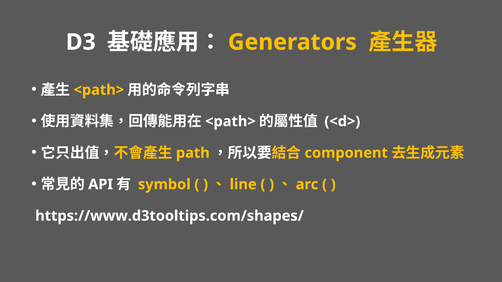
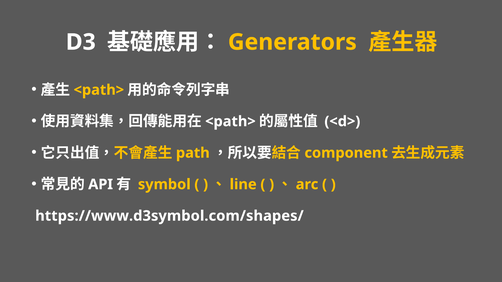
https://www.d3tooltips.com/shapes/: https://www.d3tooltips.com/shapes/ -> https://www.d3symbol.com/shapes/ (169, 216)
